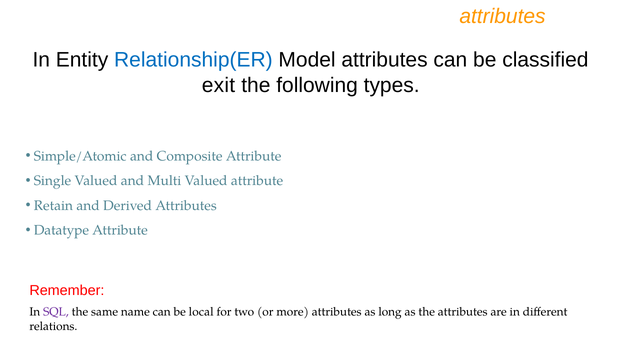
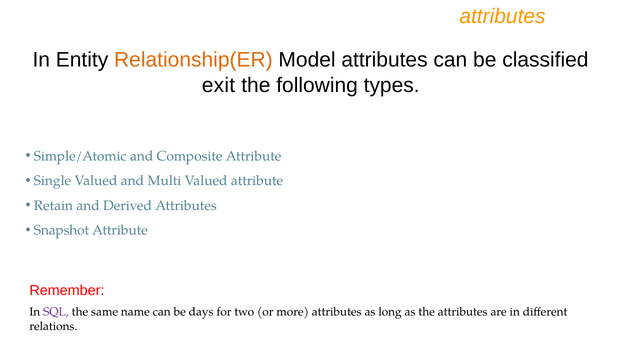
Relationship(ER colour: blue -> orange (193, 60)
Datatype: Datatype -> Snapshot (61, 230)
local: local -> days (201, 312)
